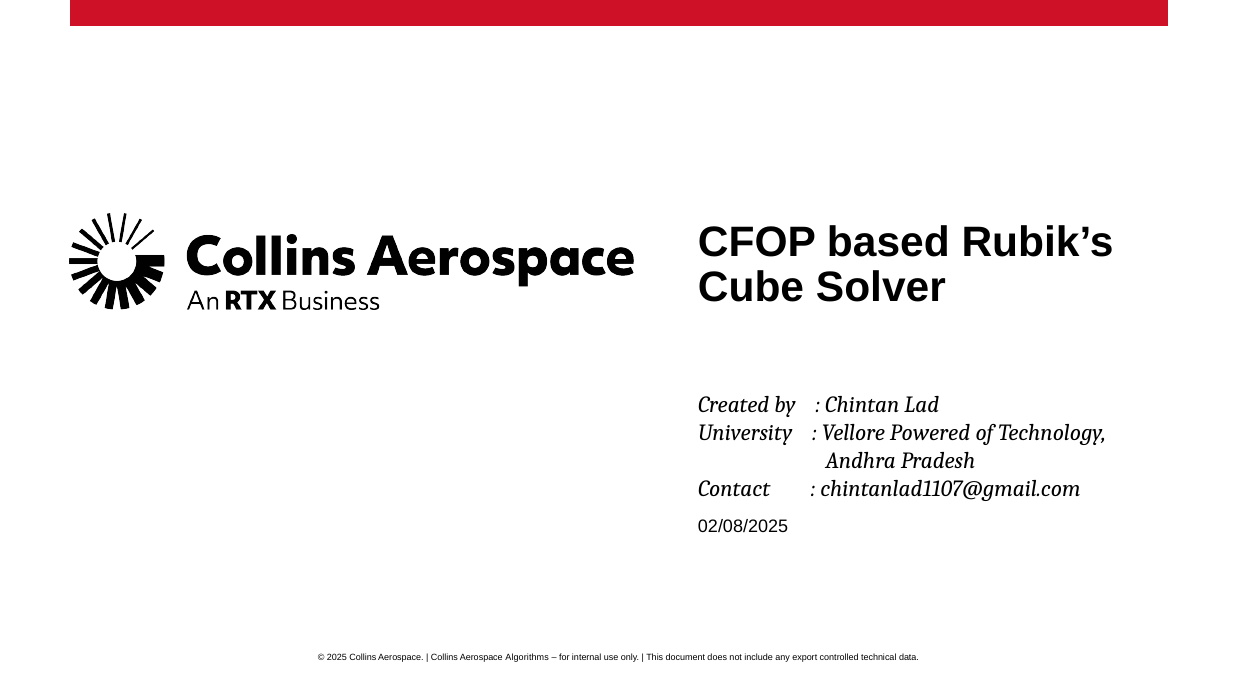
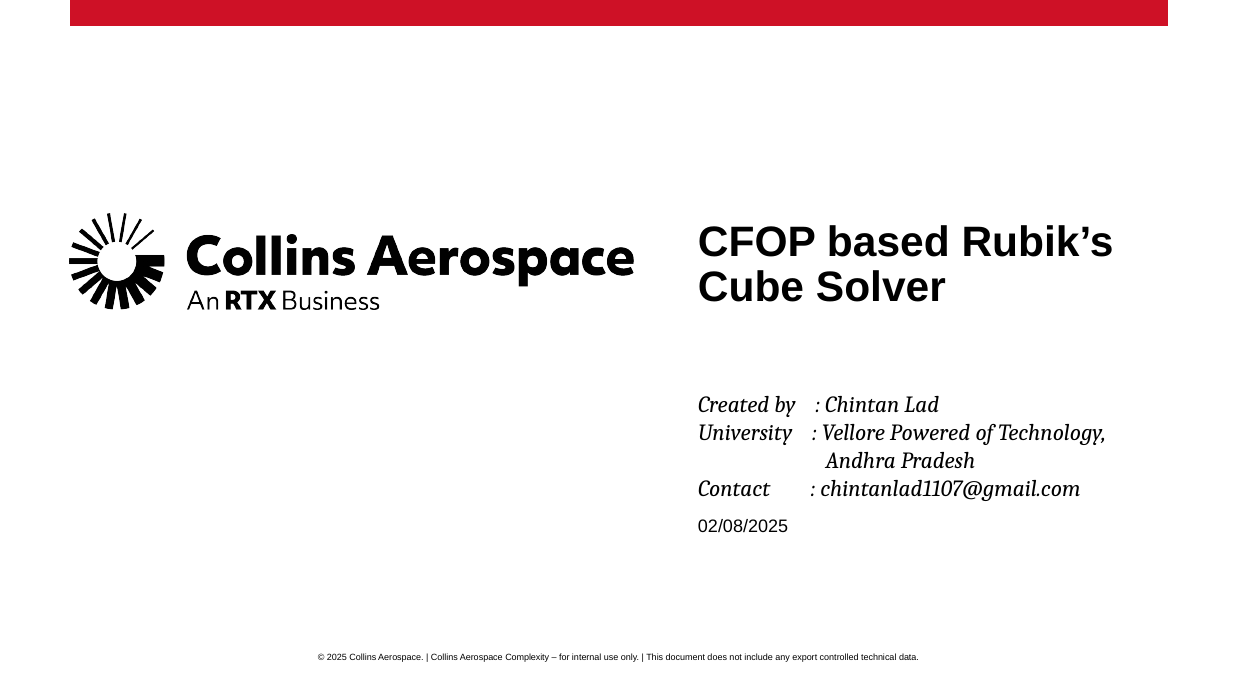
Algorithms: Algorithms -> Complexity (527, 657)
